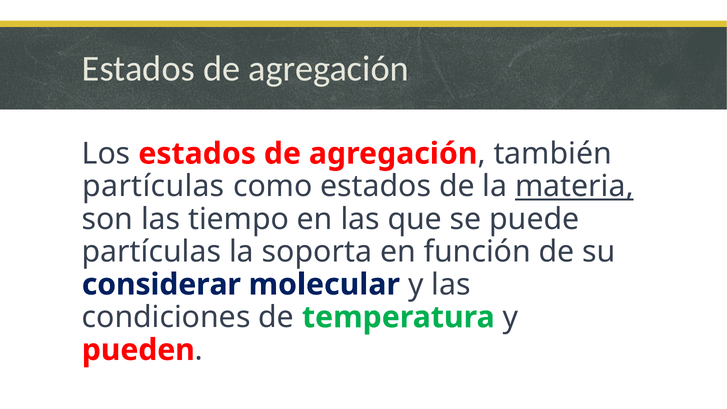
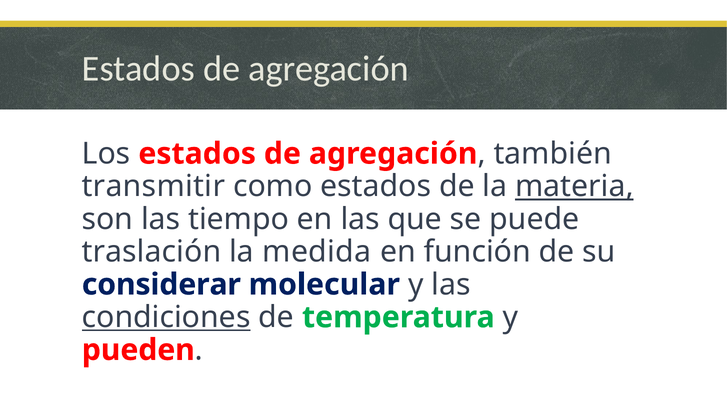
partículas: partículas -> transmitir (153, 186)
partículas: partículas -> traslación (152, 252)
soporta: soporta -> medida (317, 252)
condiciones underline: none -> present (166, 317)
